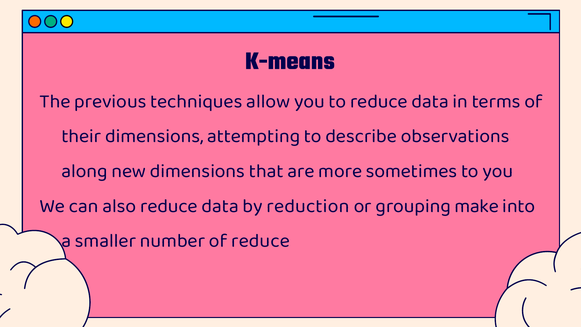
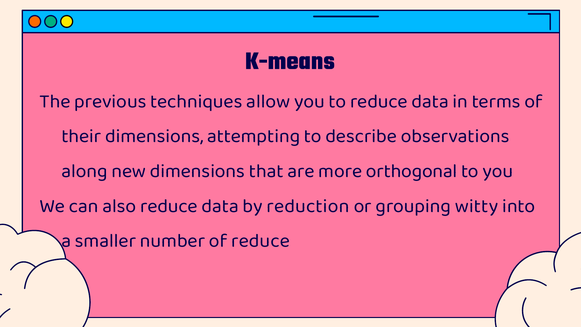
sometimes: sometimes -> orthogonal (412, 171)
make: make -> witty (476, 206)
